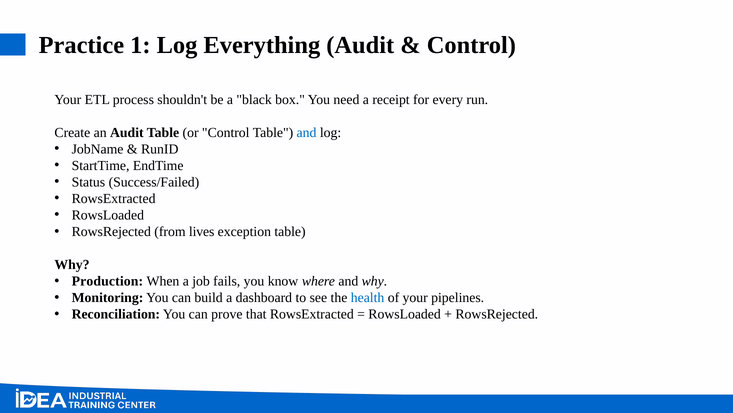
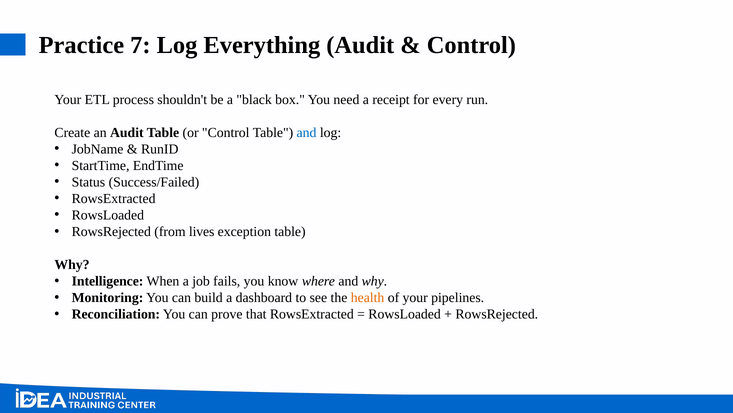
1: 1 -> 7 (140, 45)
Production: Production -> Intelligence (108, 281)
health colour: blue -> orange (368, 297)
